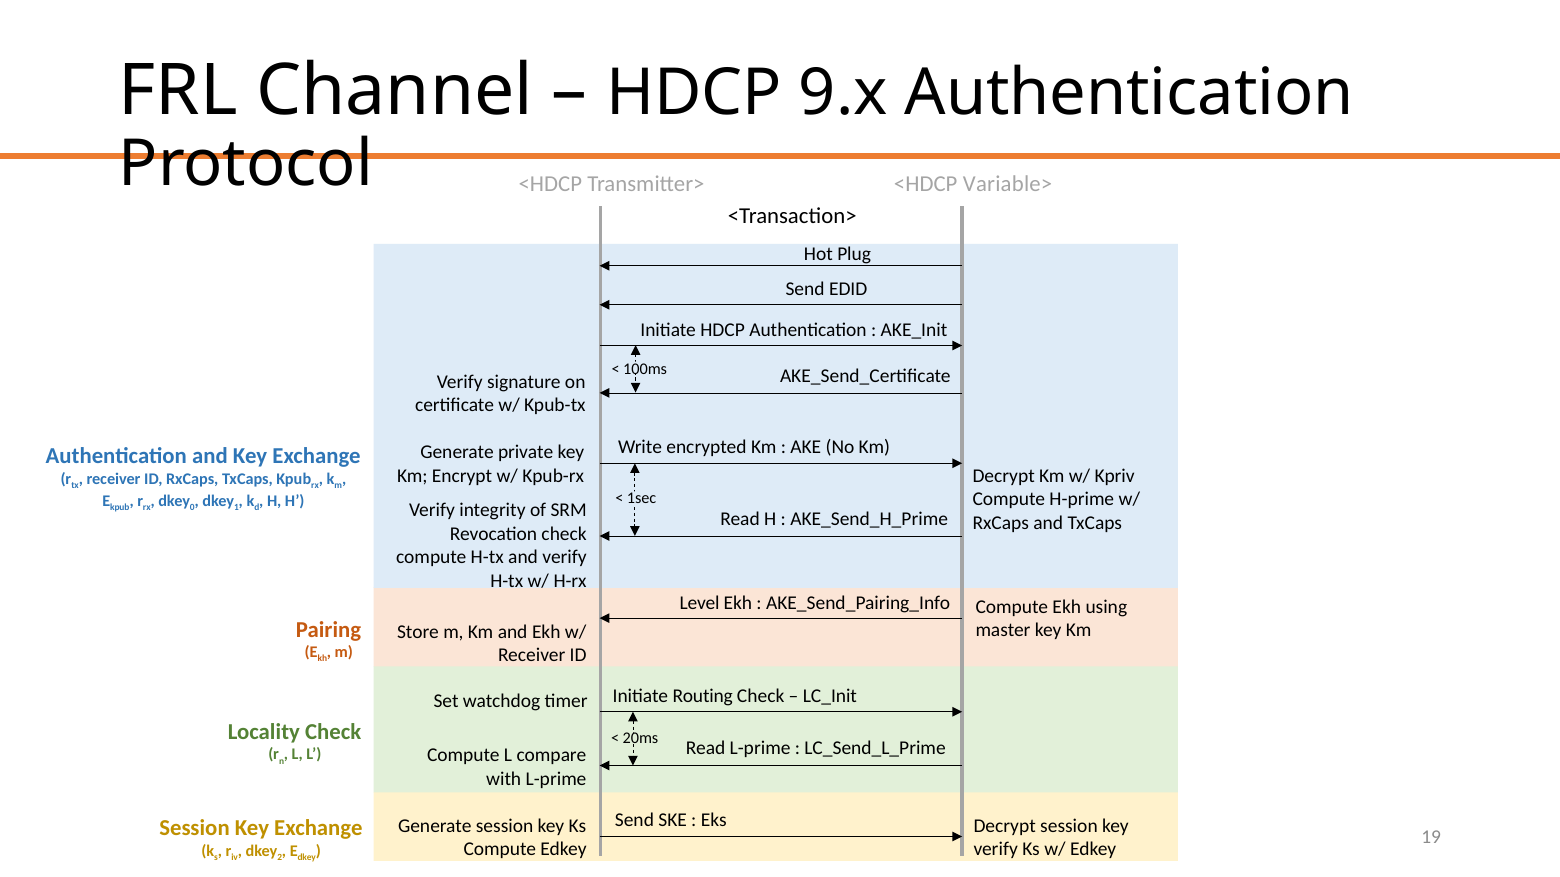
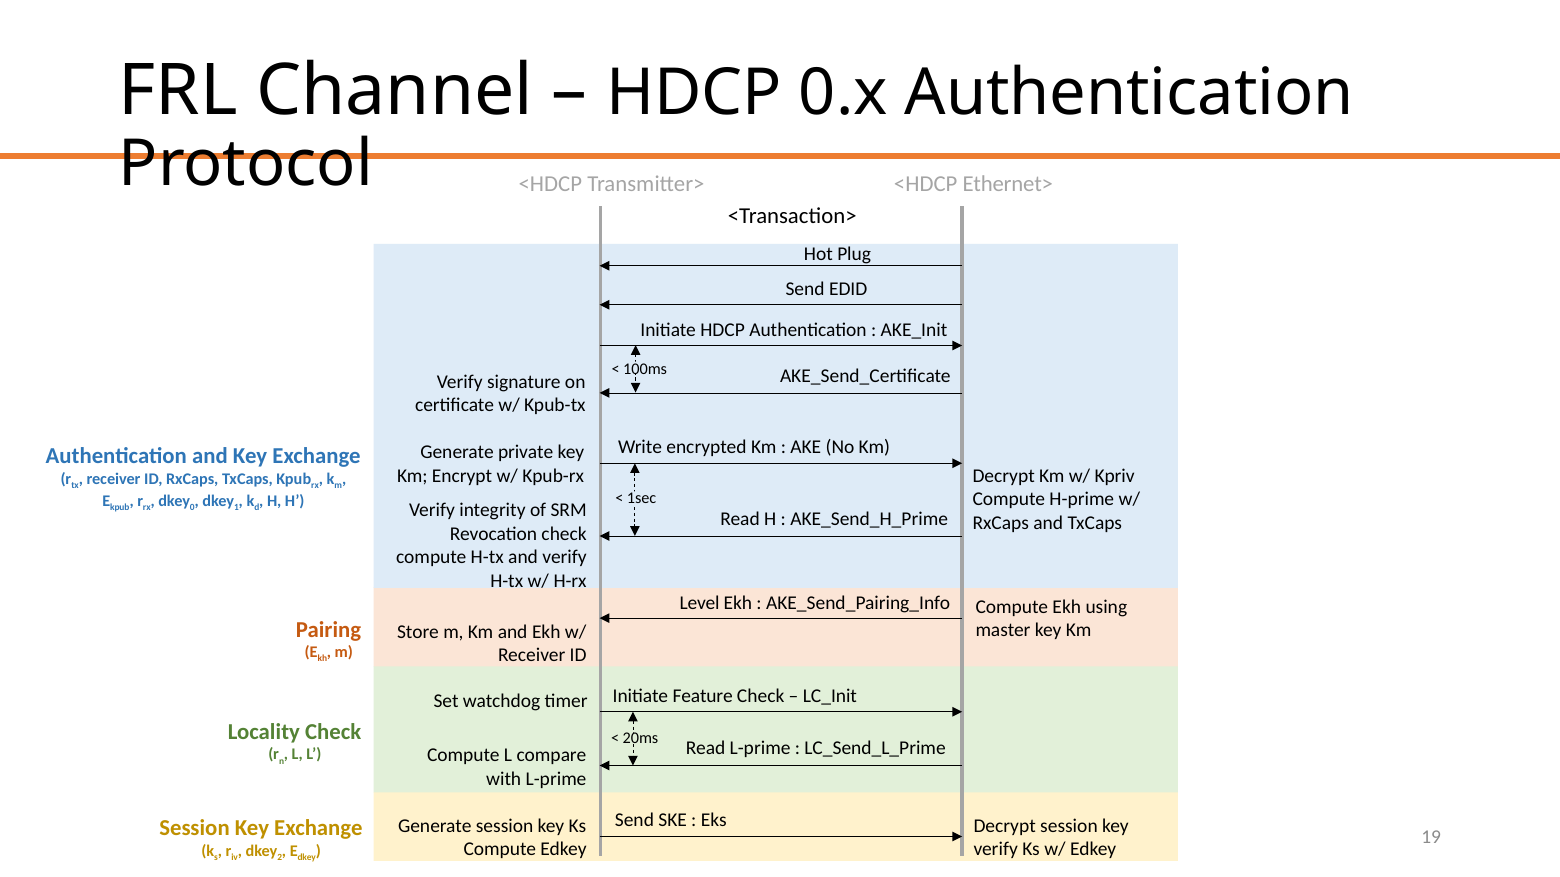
9.x: 9.x -> 0.x (843, 93)
Variable>: Variable> -> Ethernet> (1008, 184)
Routing: Routing -> Feature (703, 696)
